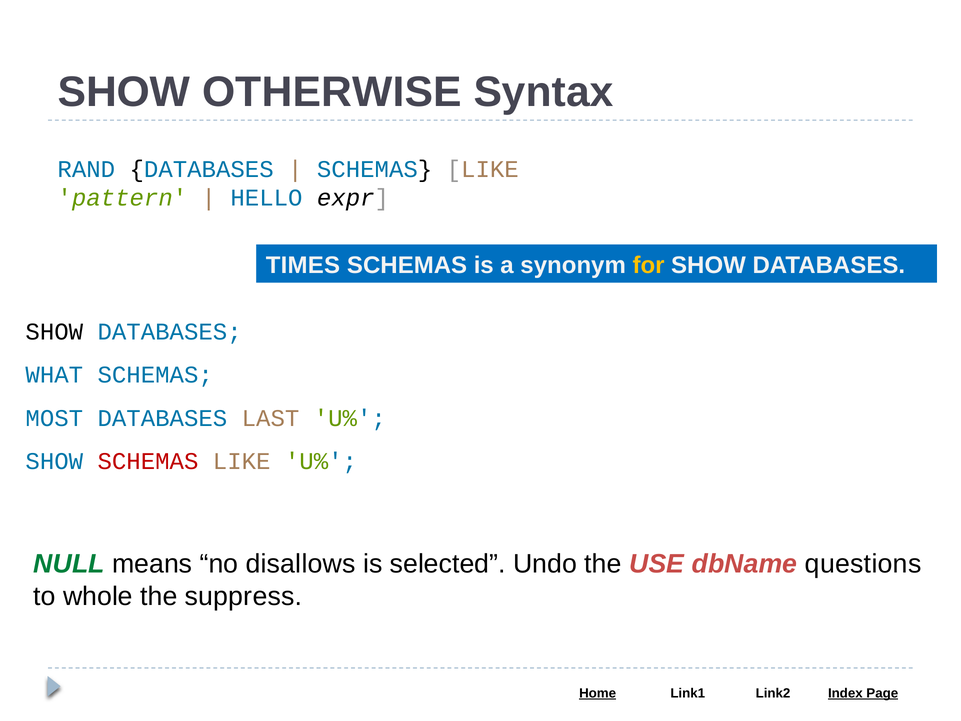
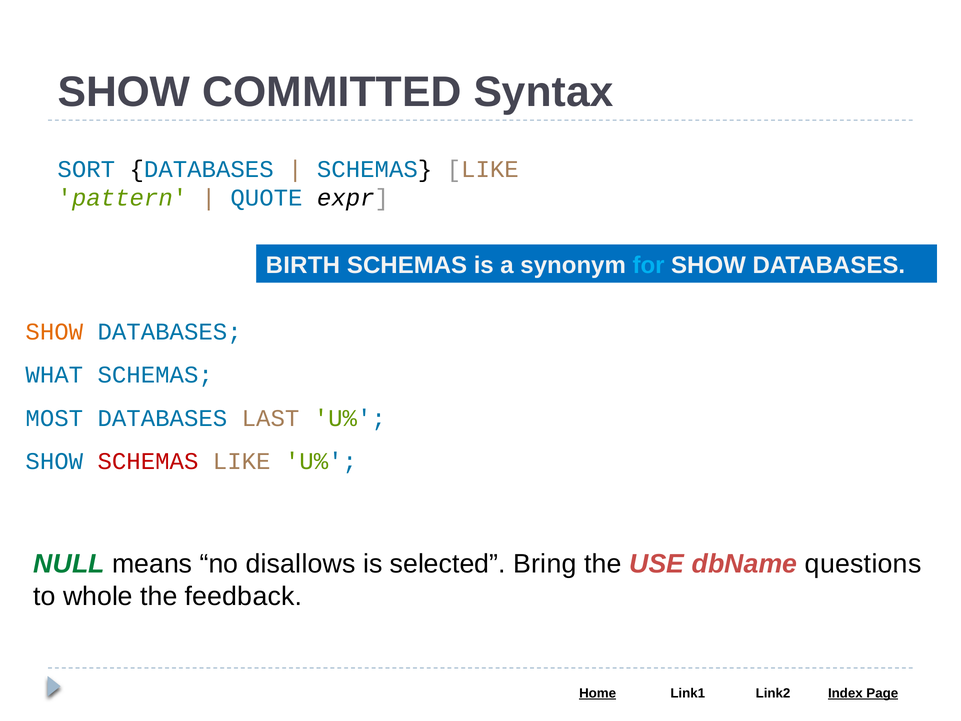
OTHERWISE: OTHERWISE -> COMMITTED (332, 92)
RAND: RAND -> SORT (86, 169)
HELLO: HELLO -> QUOTE (266, 198)
TIMES: TIMES -> BIRTH (303, 265)
for colour: yellow -> light blue (649, 265)
SHOW colour: black -> orange (54, 332)
Undo: Undo -> Bring (545, 564)
suppress: suppress -> feedback (243, 596)
